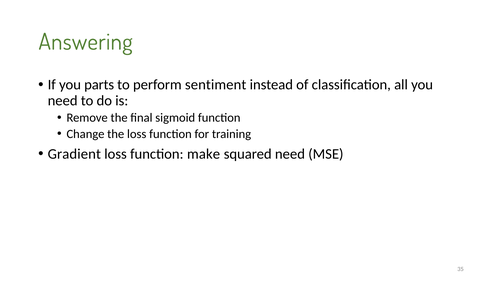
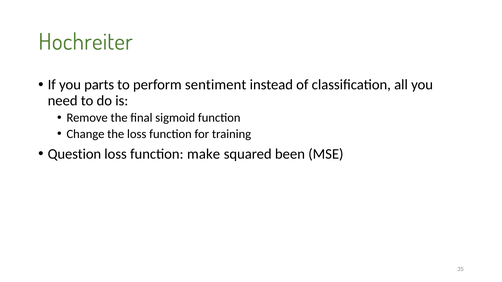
Answering: Answering -> Hochreiter (86, 42)
Gradient: Gradient -> Question (74, 154)
squared need: need -> been (290, 154)
